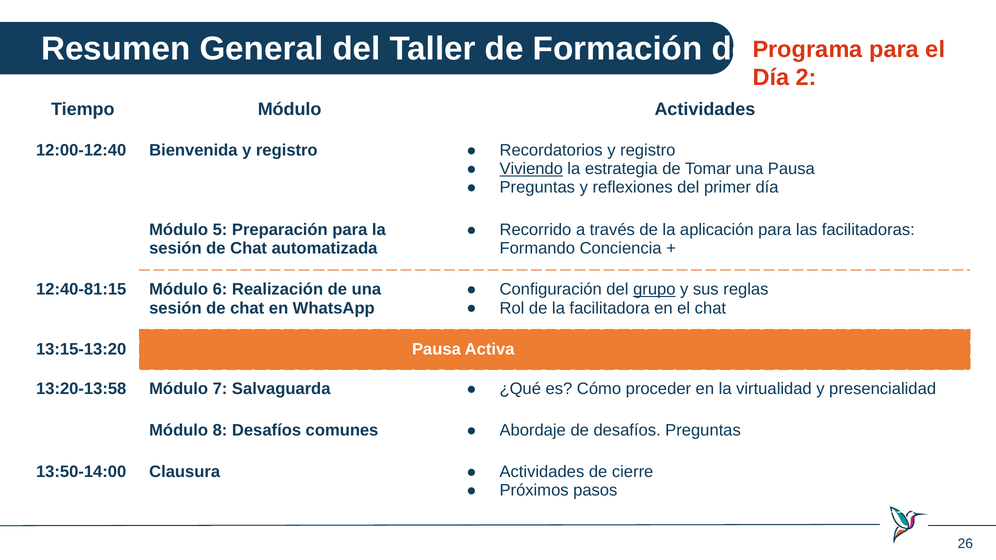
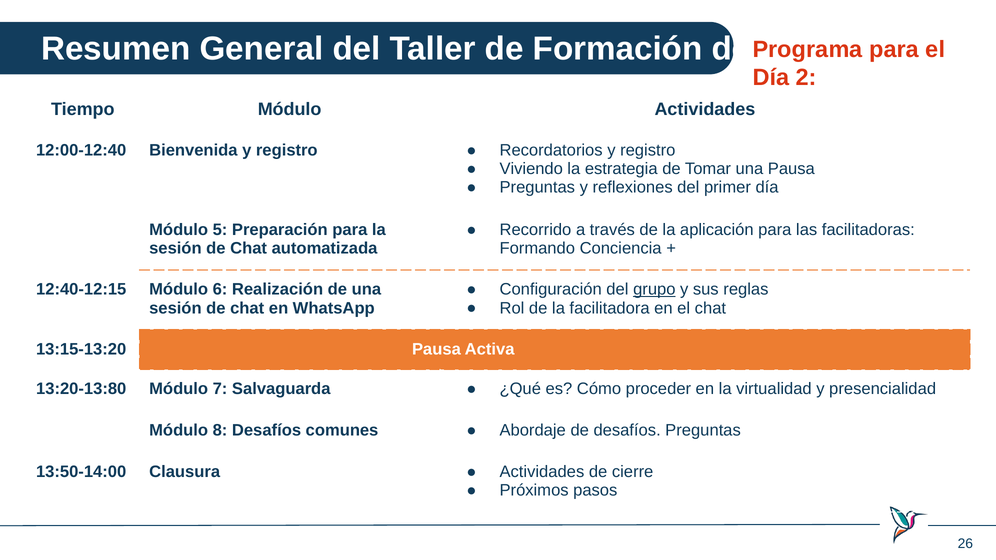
Viviendo underline: present -> none (531, 169)
12:40-81:15: 12:40-81:15 -> 12:40-12:15 (81, 290)
13:20-13:58: 13:20-13:58 -> 13:20-13:80 (81, 389)
